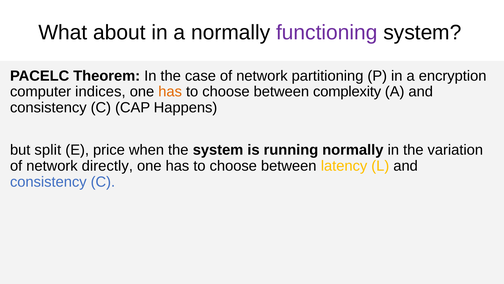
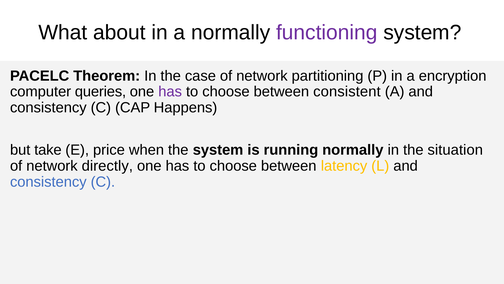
indices: indices -> queries (100, 92)
has colour: orange -> purple (170, 92)
complexity: complexity -> consistent (347, 92)
split: split -> take (48, 150)
variation: variation -> situation (455, 150)
